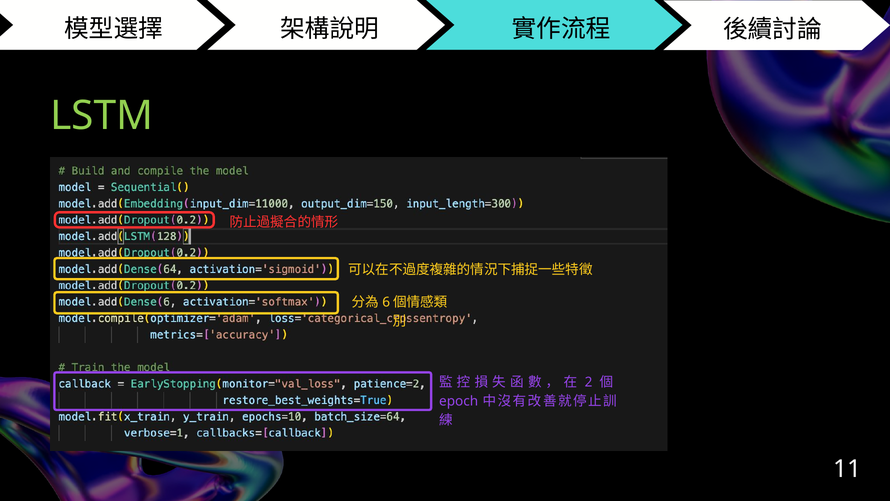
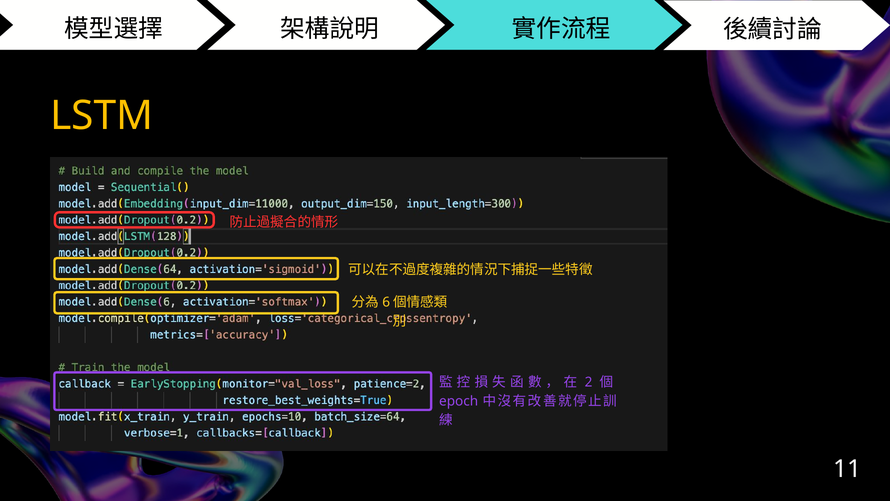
LSTM colour: light green -> yellow (102, 116)
